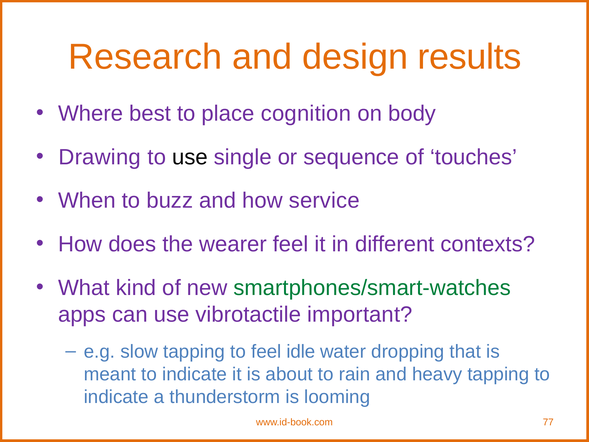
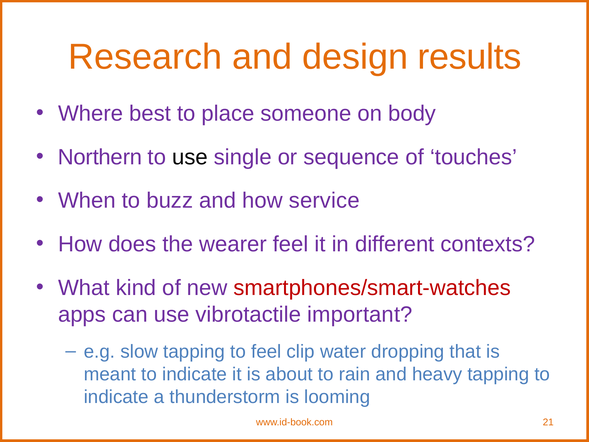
cognition: cognition -> someone (306, 113)
Drawing: Drawing -> Northern (100, 157)
smartphones/smart-watches colour: green -> red (372, 288)
idle: idle -> clip (301, 351)
77: 77 -> 21 (548, 422)
